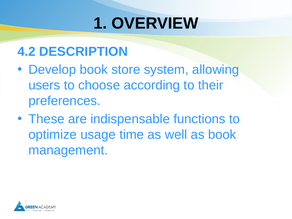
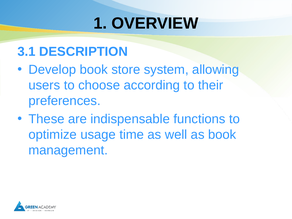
4.2: 4.2 -> 3.1 (27, 52)
